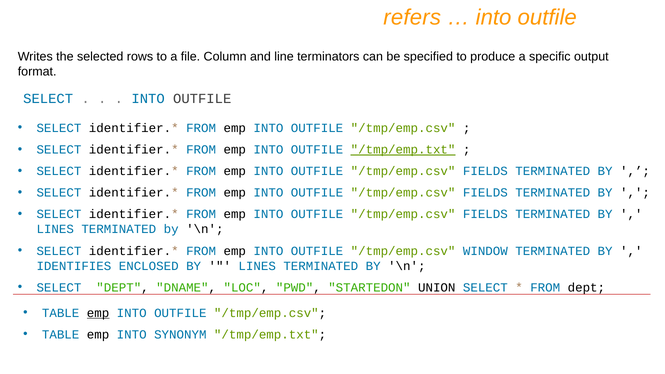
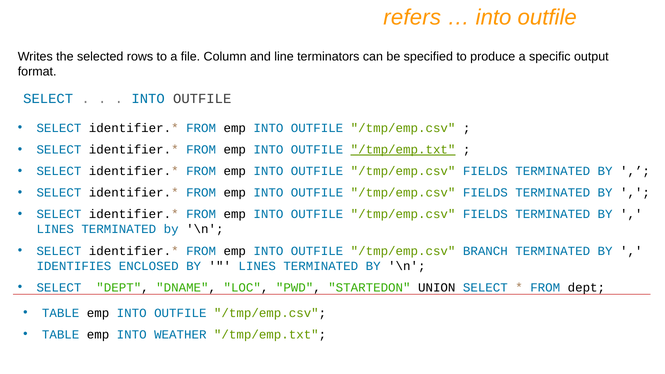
WINDOW: WINDOW -> BRANCH (485, 251)
emp underline: present -> none (98, 313)
SYNONYM: SYNONYM -> WEATHER (180, 335)
